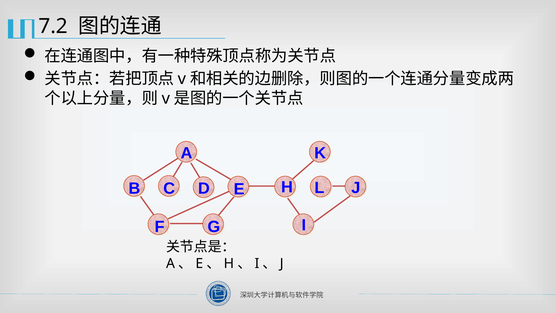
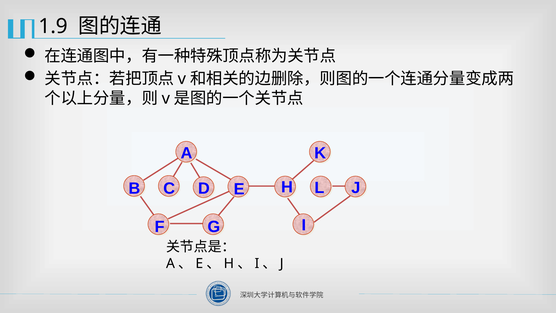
7.2: 7.2 -> 1.9 (53, 26)
